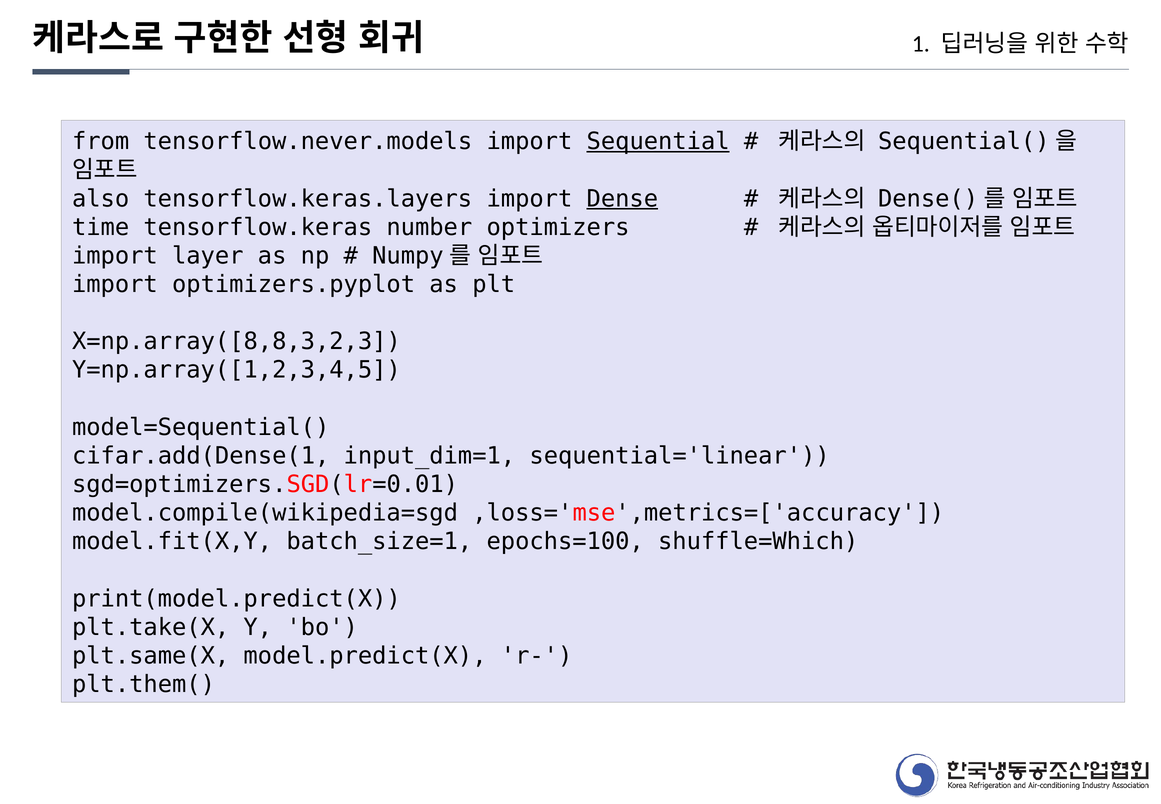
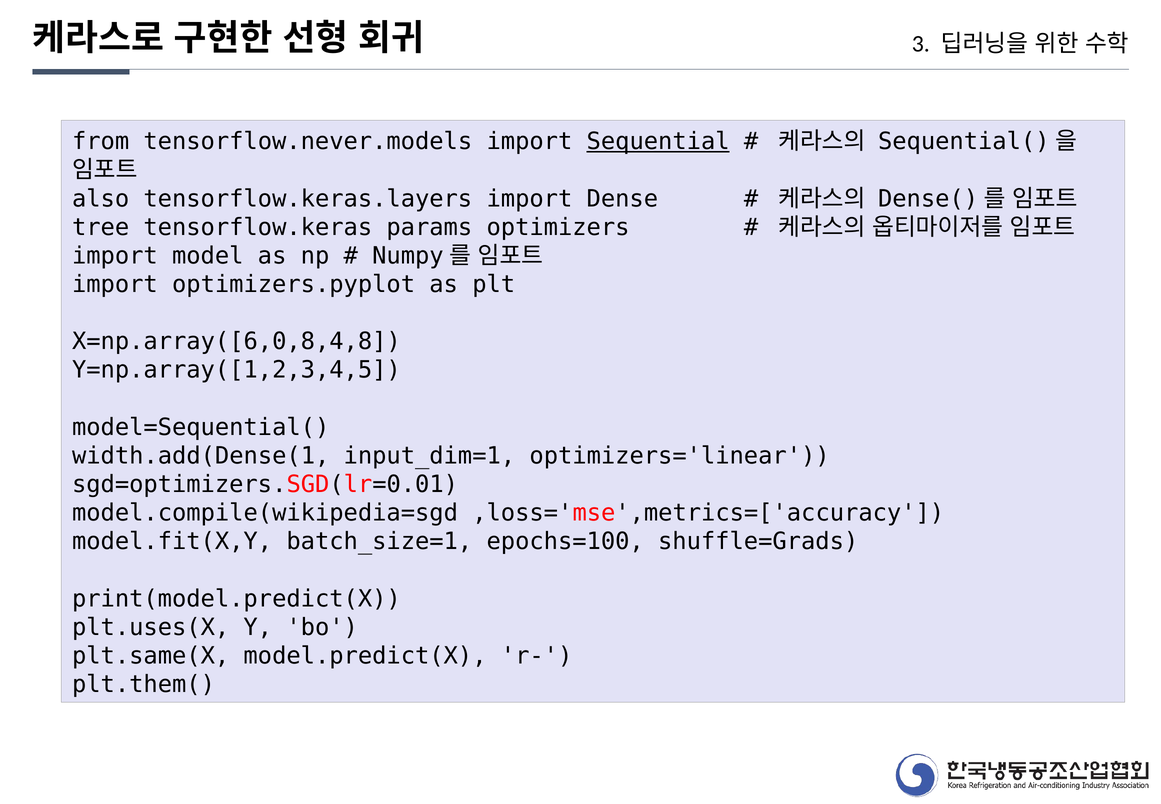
1: 1 -> 3 (921, 44)
Dense underline: present -> none (622, 199)
time: time -> tree (101, 227)
number: number -> params (429, 227)
layer: layer -> model (208, 256)
X=np.array([8,8,3,2,3: X=np.array([8,8,3,2,3 -> X=np.array([6,0,8,4,8 (236, 341)
cifar.add(Dense(1: cifar.add(Dense(1 -> width.add(Dense(1 (201, 456)
sequential='linear: sequential='linear -> optimizers='linear (680, 456)
shuffle=Which: shuffle=Which -> shuffle=Grads (758, 541)
plt.take(X: plt.take(X -> plt.uses(X (151, 627)
